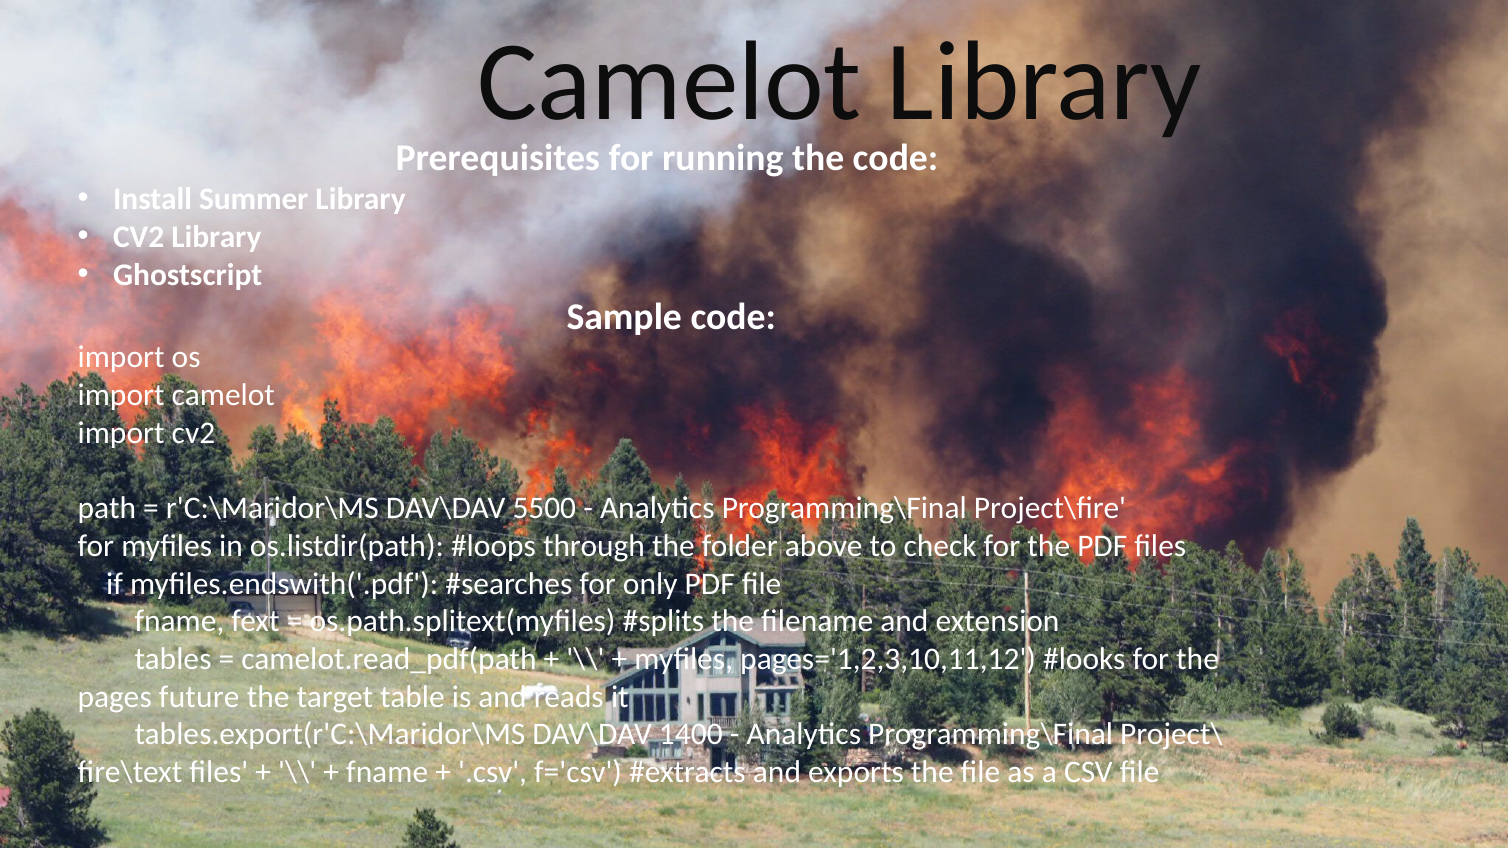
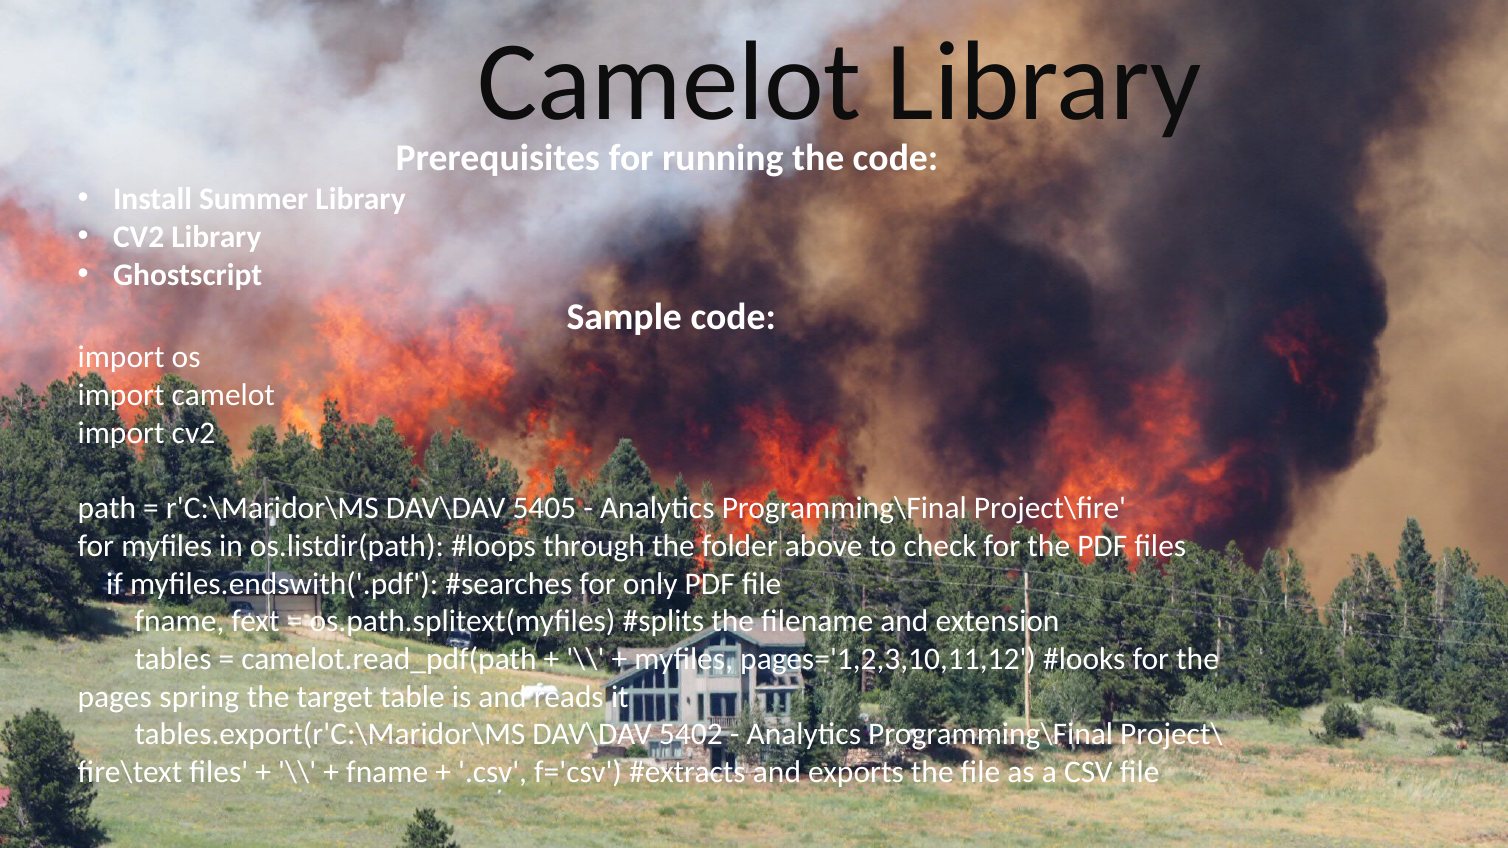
5500: 5500 -> 5405 (544, 509)
future: future -> spring (199, 697)
1400: 1400 -> 5402 (691, 735)
